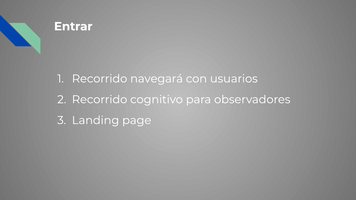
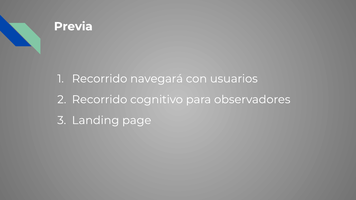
Entrar: Entrar -> Previa (73, 26)
